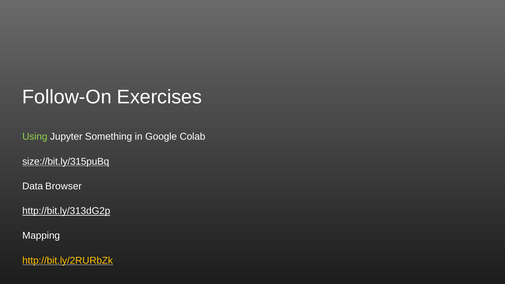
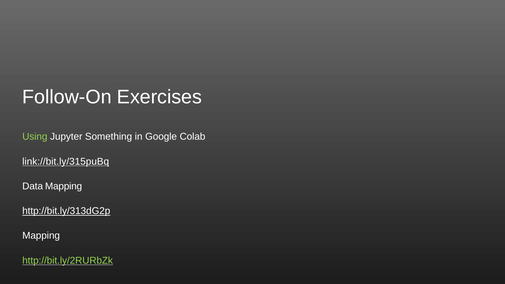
size://bit.ly/315puBq: size://bit.ly/315puBq -> link://bit.ly/315puBq (66, 162)
Data Browser: Browser -> Mapping (64, 186)
http://bit.ly/2RURbZk colour: yellow -> light green (68, 261)
